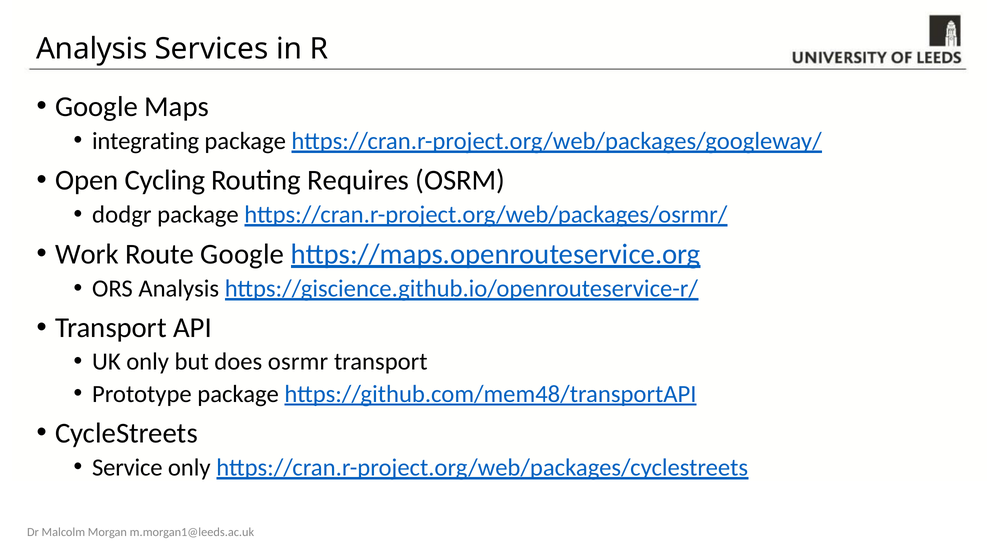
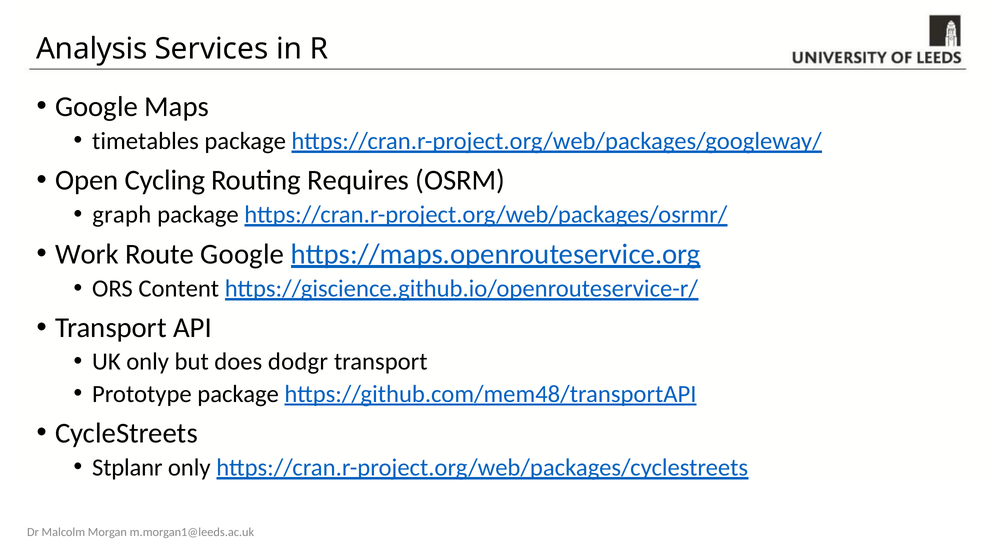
integrating: integrating -> timetables (145, 141)
dodgr: dodgr -> graph (122, 215)
ORS Analysis: Analysis -> Content (179, 289)
osrmr: osrmr -> dodgr (298, 362)
Service: Service -> Stplanr (127, 468)
